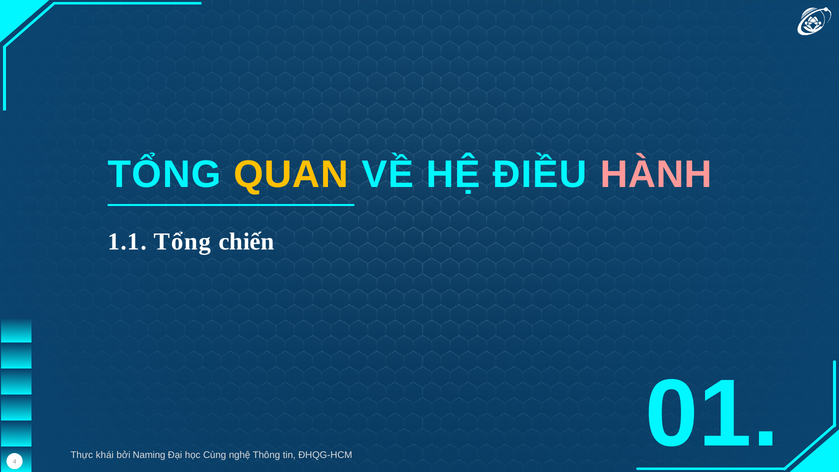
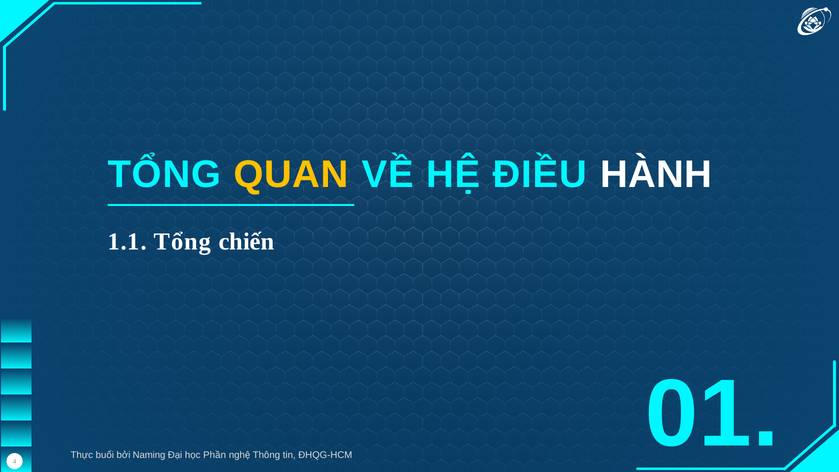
HÀNH colour: pink -> white (656, 174)
khái: khái -> buổi (105, 455)
Cùng: Cùng -> Phần (215, 455)
